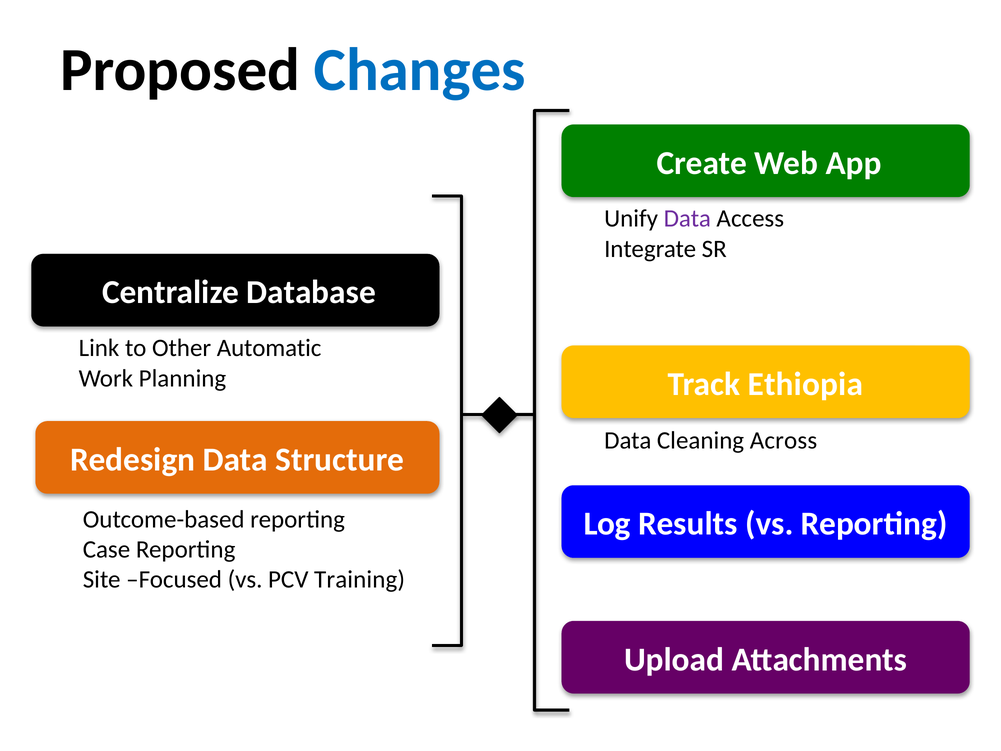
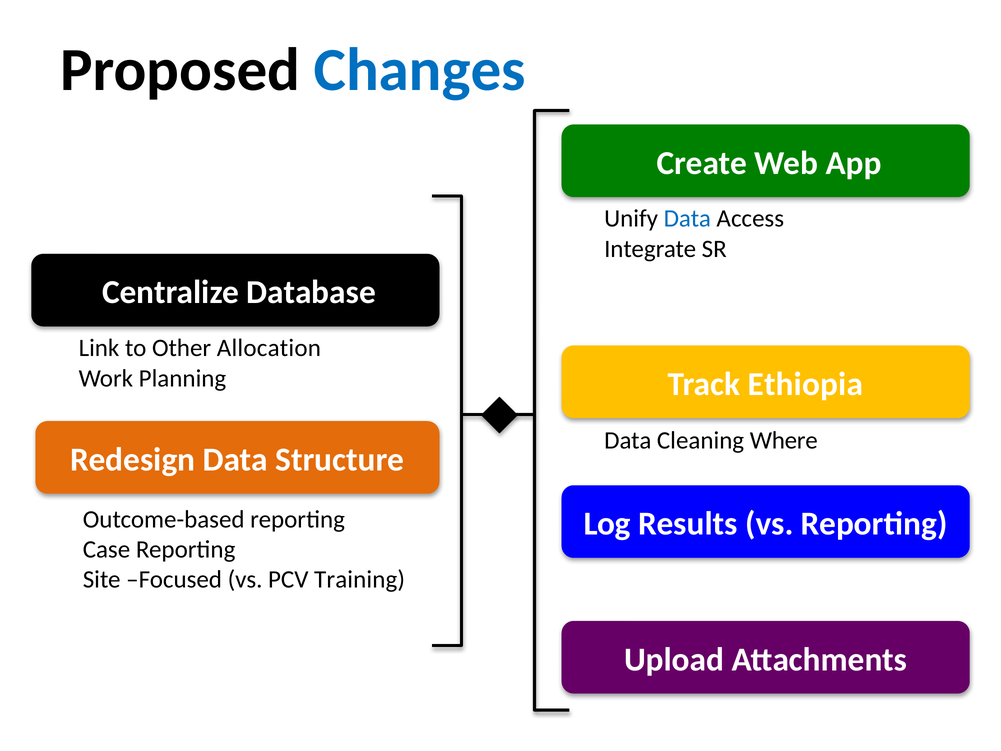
Data colour: purple -> blue (687, 219)
Automatic: Automatic -> Allocation (269, 348)
Across: Across -> Where (784, 440)
